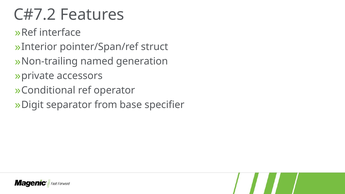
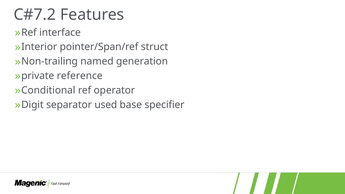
accessors: accessors -> reference (80, 76)
from: from -> used (106, 105)
